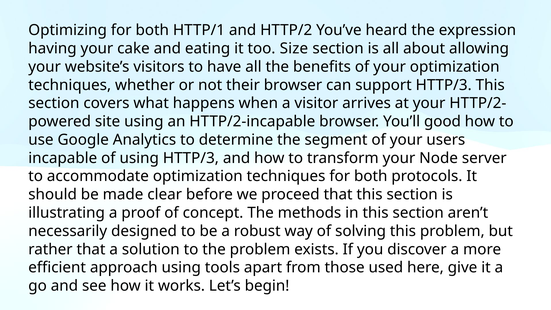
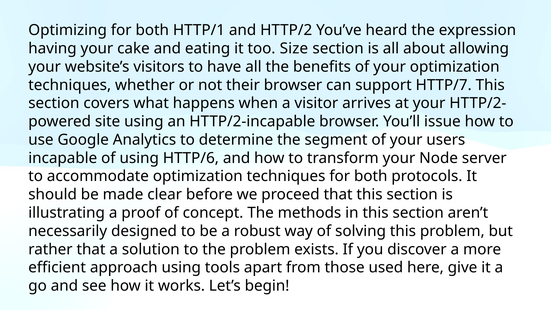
support HTTP/3: HTTP/3 -> HTTP/7 (444, 85)
good: good -> issue (442, 121)
using HTTP/3: HTTP/3 -> HTTP/6 (191, 158)
